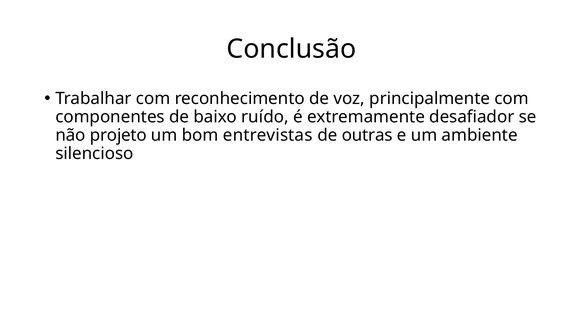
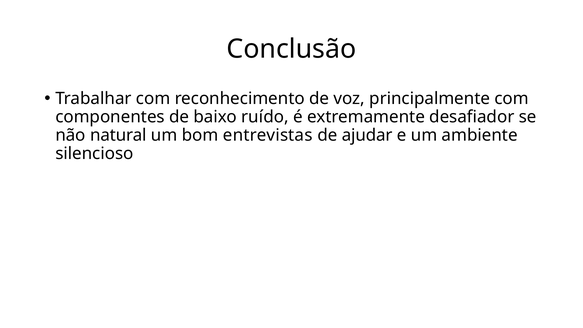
projeto: projeto -> natural (118, 135)
outras: outras -> ajudar (367, 135)
